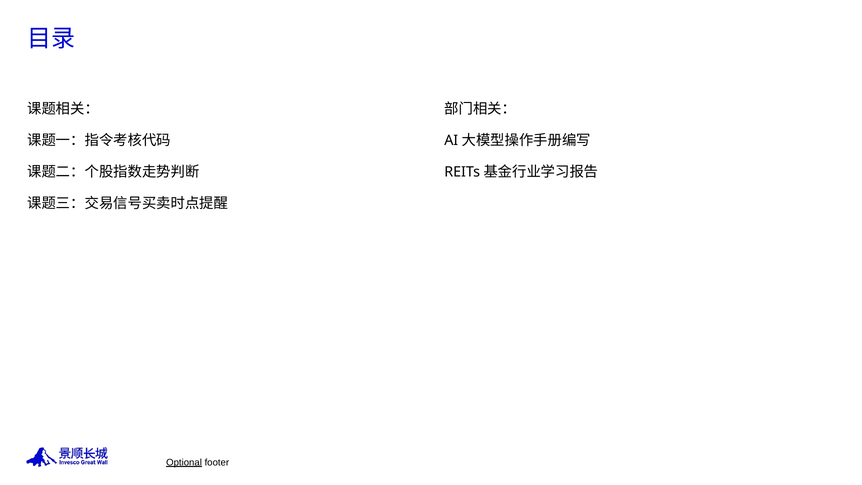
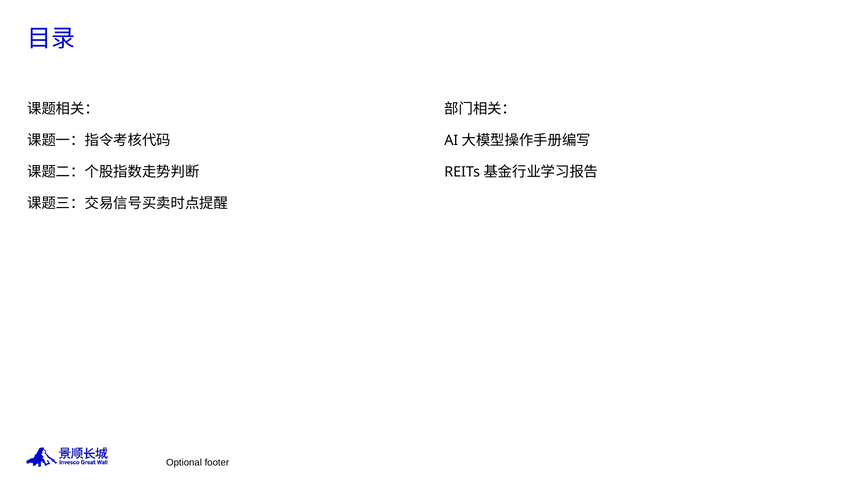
Optional underline: present -> none (184, 462)
